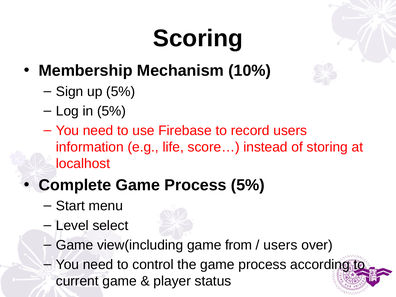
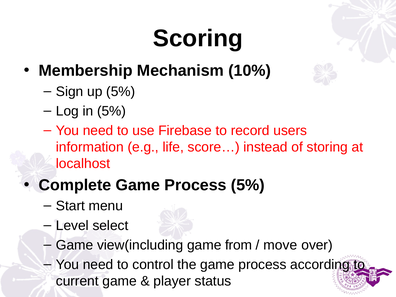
users: users -> move (280, 245)
